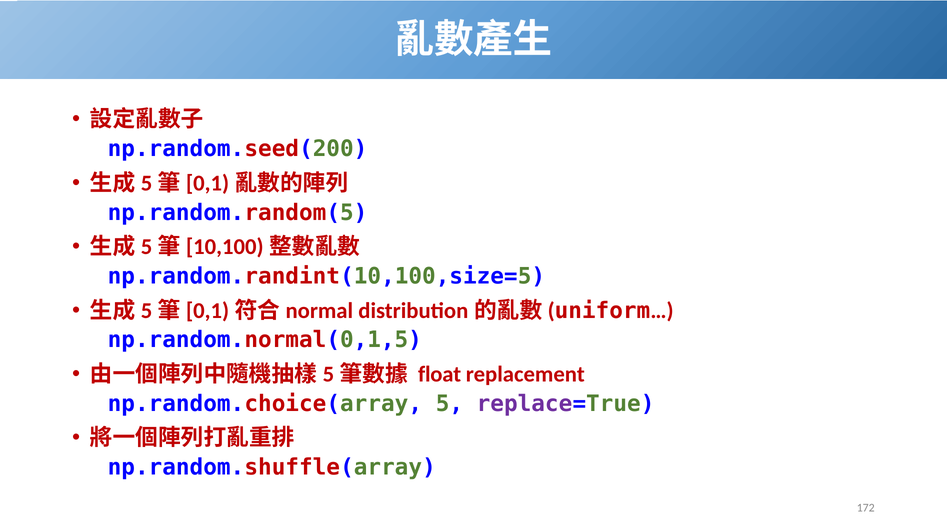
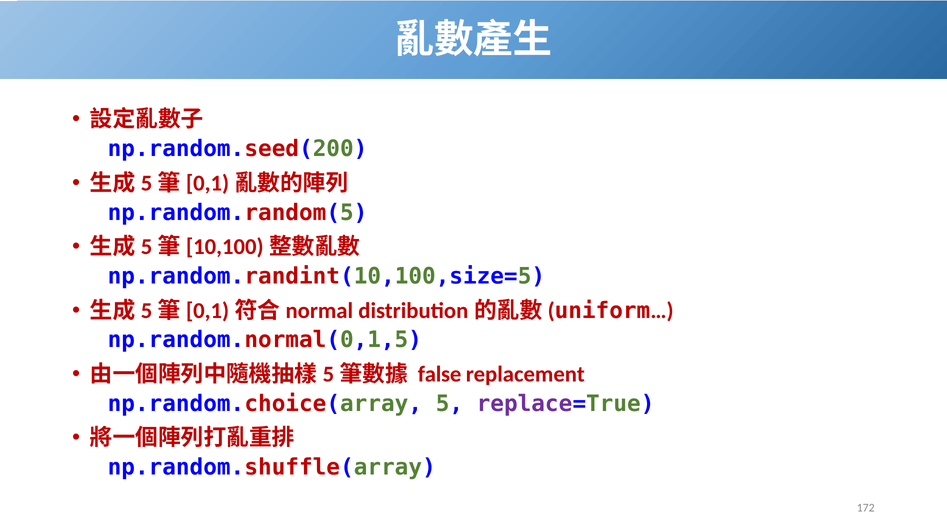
float: float -> false (440, 375)
